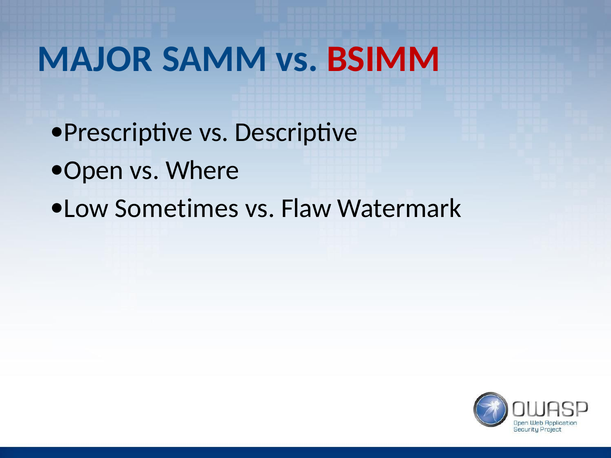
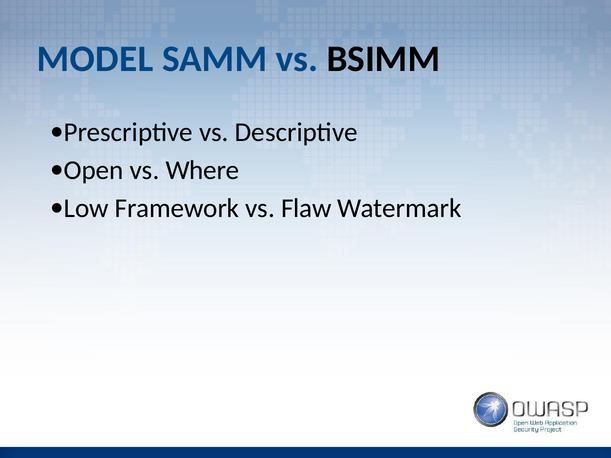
MAJOR: MAJOR -> MODEL (95, 59)
BSIMM colour: red -> black (383, 59)
Sometimes: Sometimes -> Framework (177, 209)
